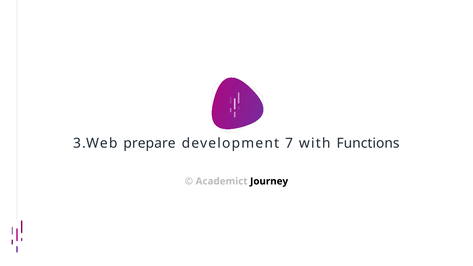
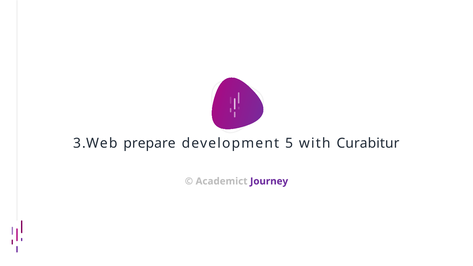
7: 7 -> 5 (289, 143)
Functions: Functions -> Curabitur (368, 143)
Journey colour: black -> purple (269, 181)
